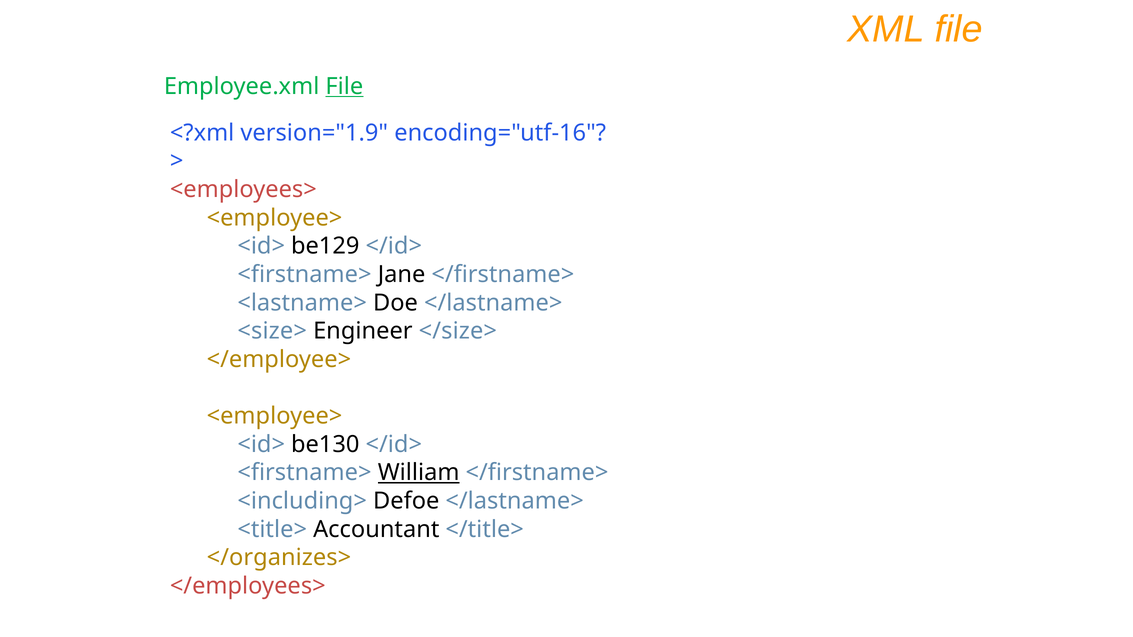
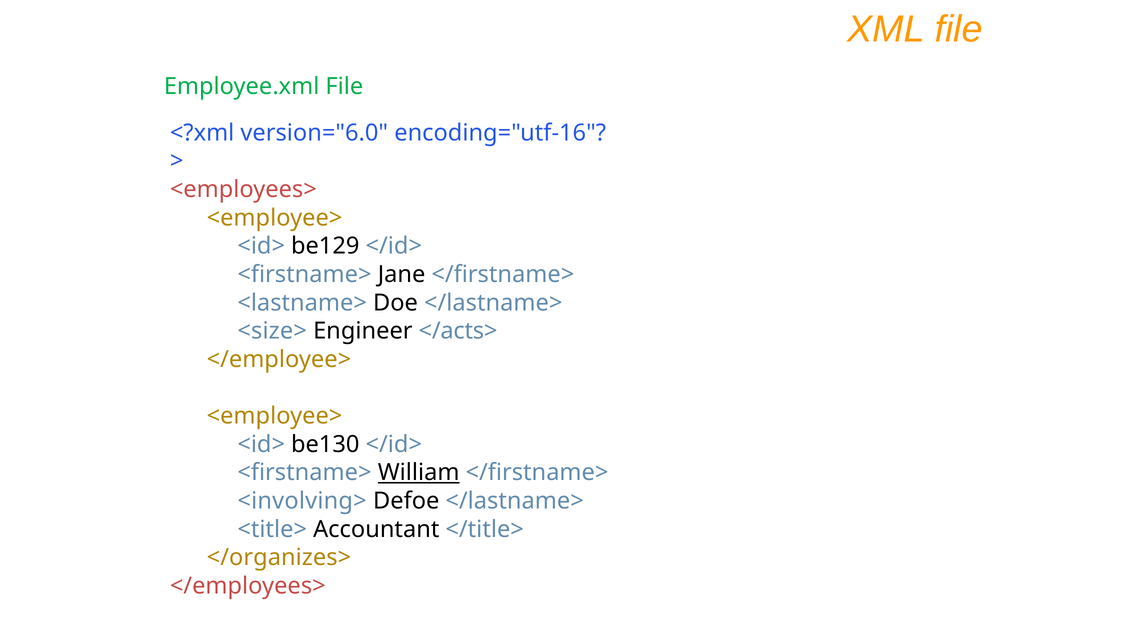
File underline: present -> none (344, 86)
version="1.9: version="1.9 -> version="6.0 (314, 133)
</size>: </size> -> </acts> (458, 331)
<including>: <including> -> <involving> (302, 501)
